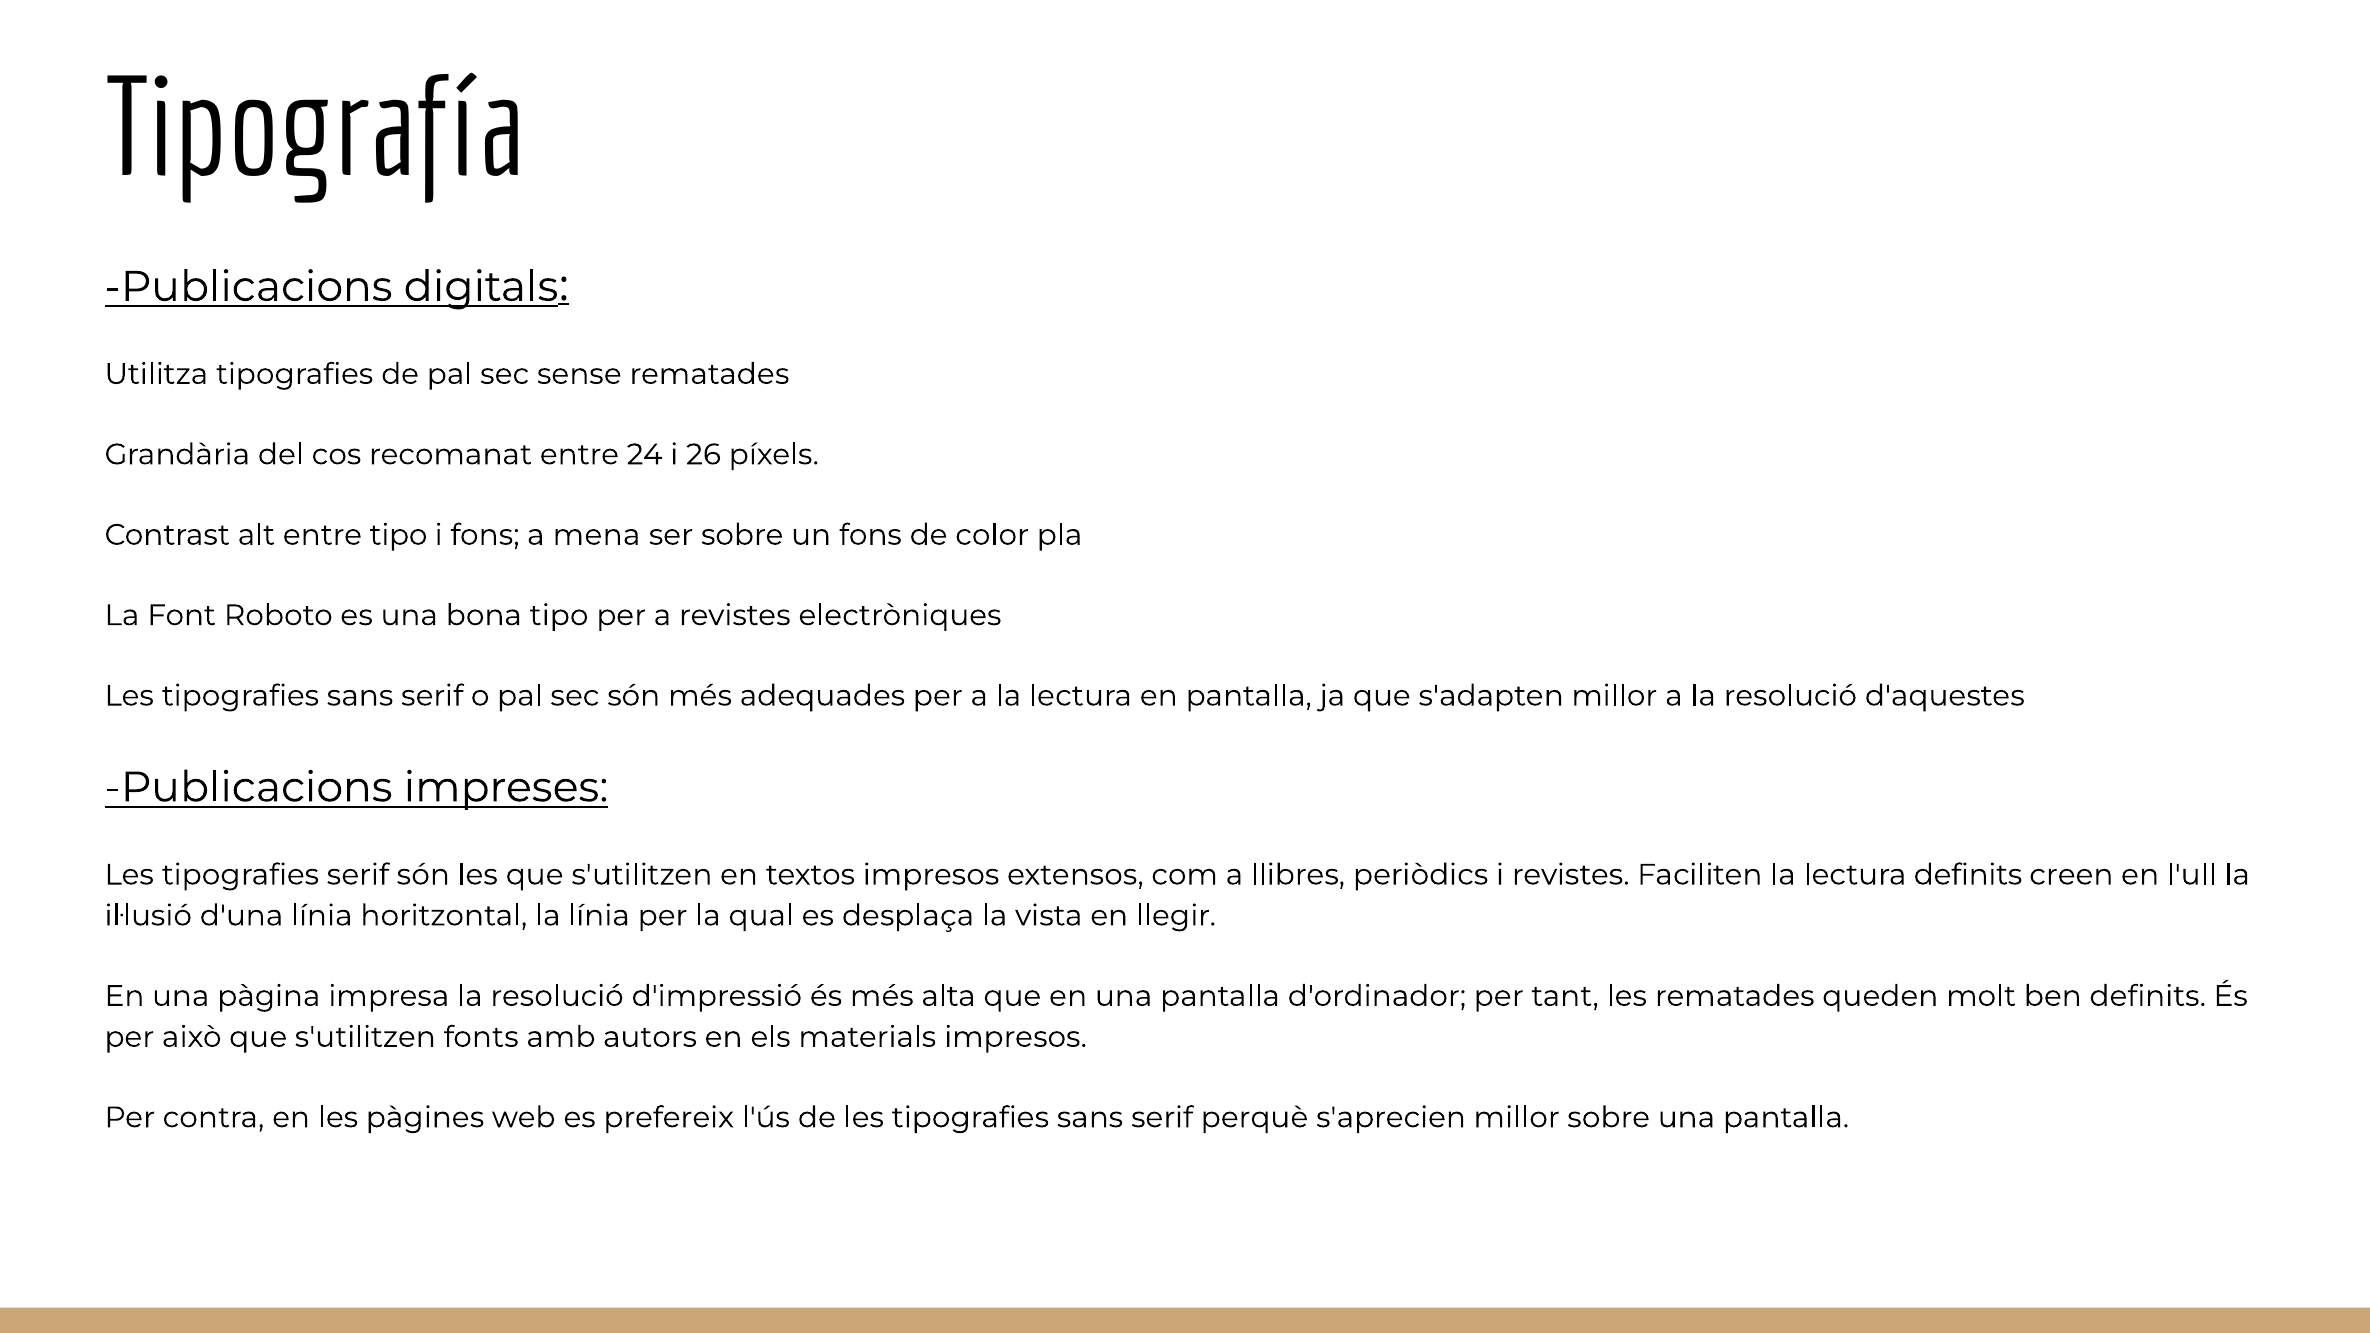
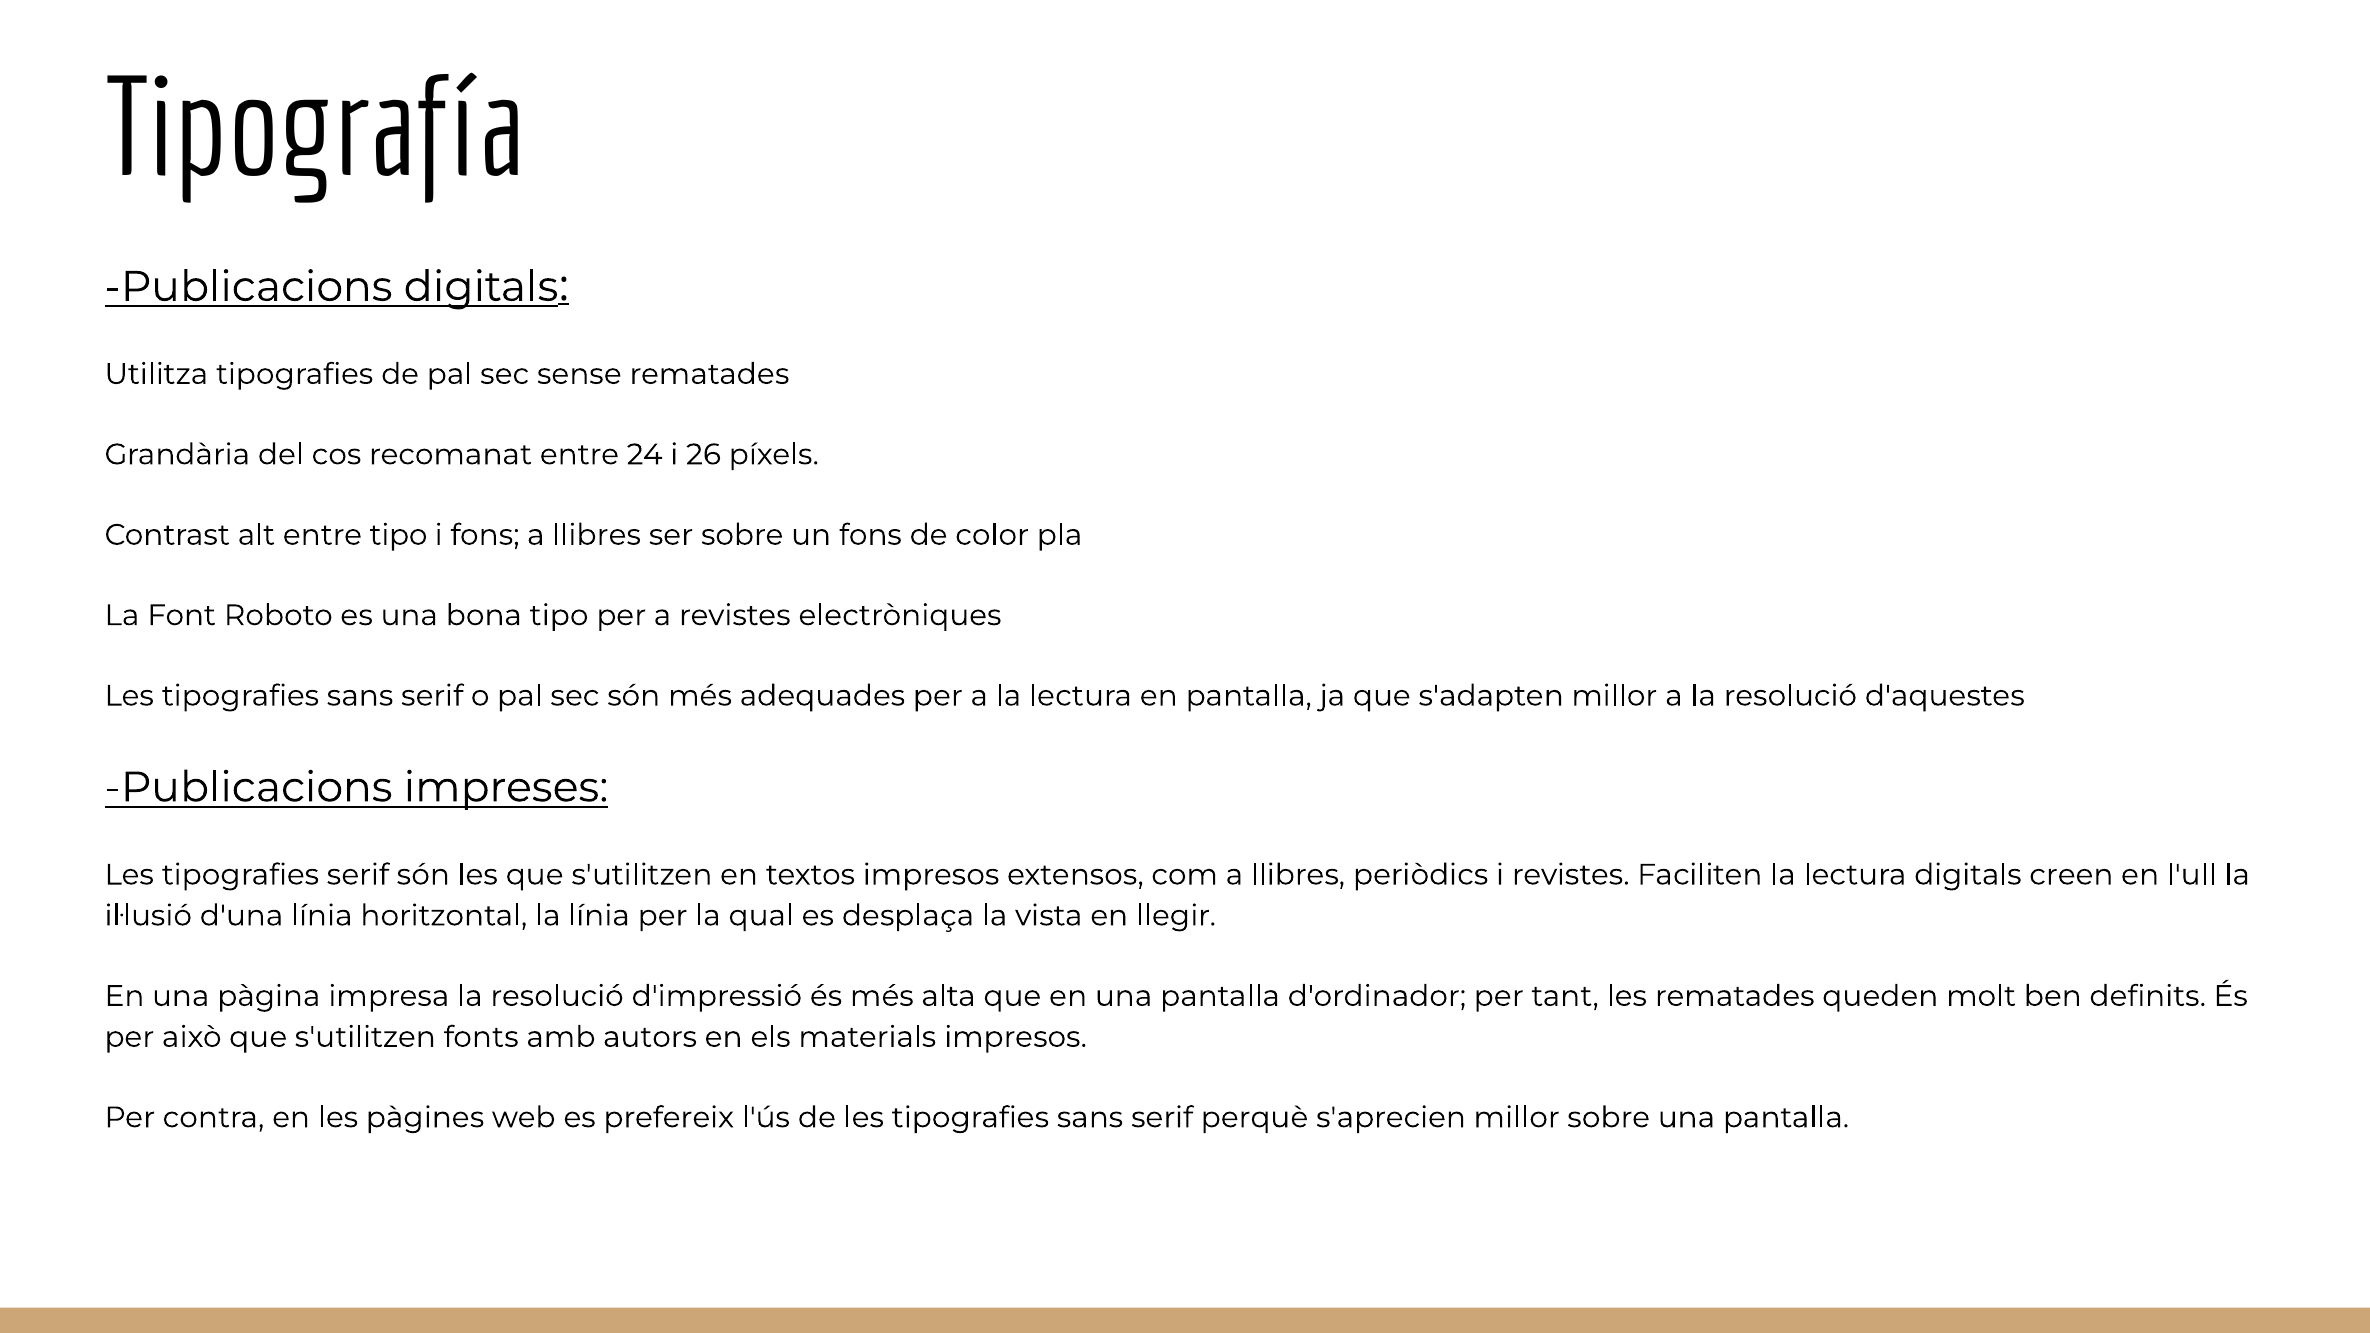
fons a mena: mena -> llibres (597, 535)
lectura definits: definits -> digitals (1968, 875)
